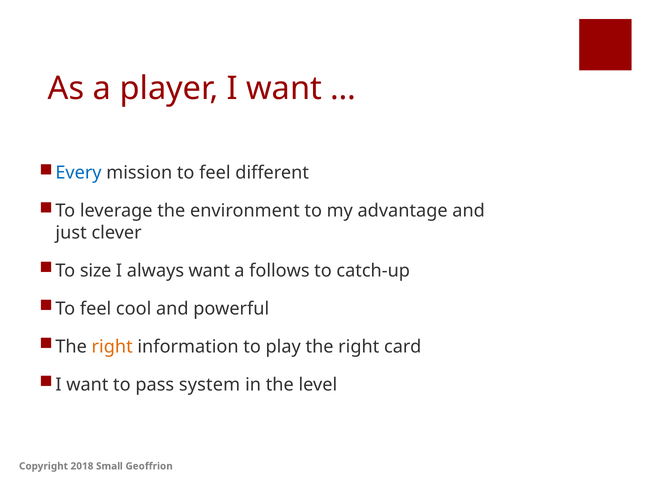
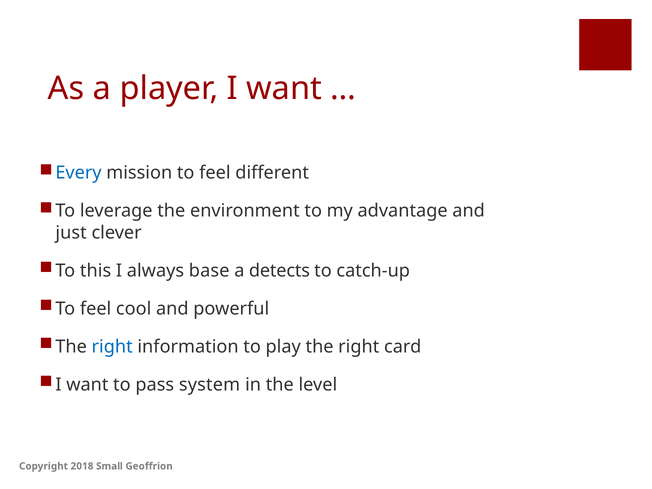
size: size -> this (96, 271)
always want: want -> base (209, 271)
follows: follows -> detects (279, 271)
right colour: orange -> blue (112, 347)
